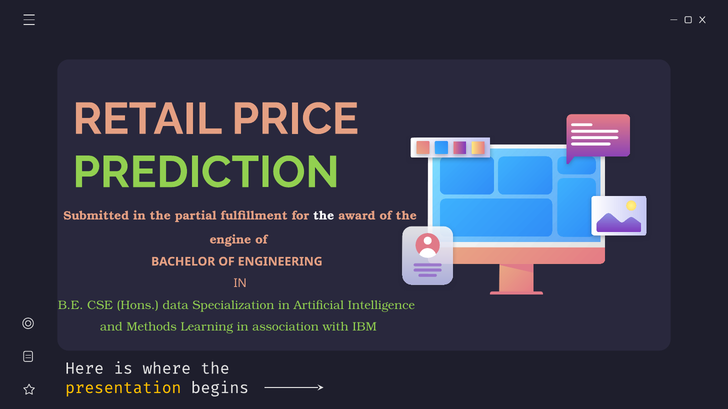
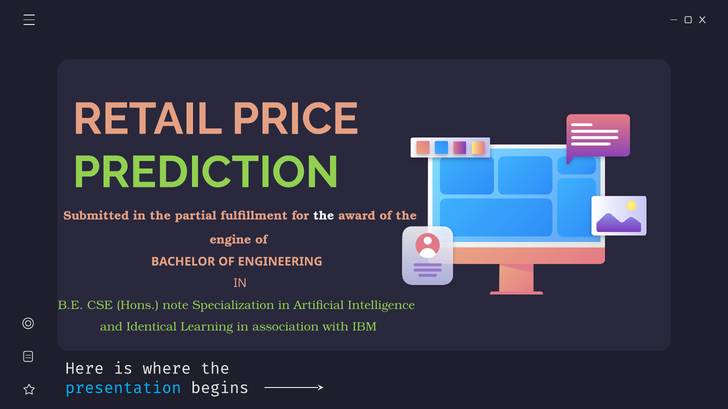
data: data -> note (176, 306)
Methods: Methods -> Identical (152, 327)
presentation colour: yellow -> light blue (123, 388)
